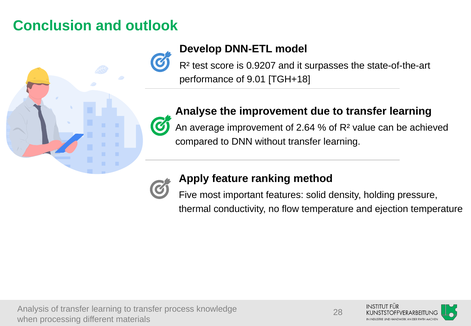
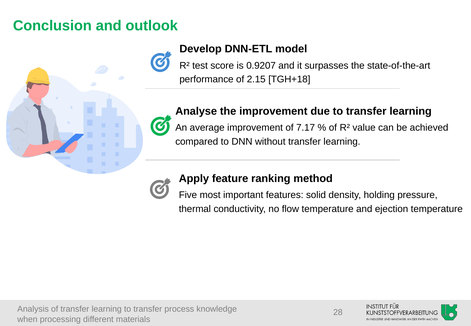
9.01: 9.01 -> 2.15 (256, 79)
2.64: 2.64 -> 7.17 (306, 128)
